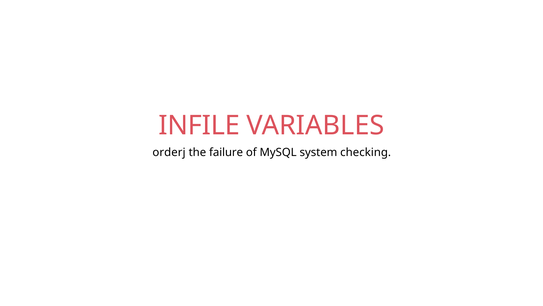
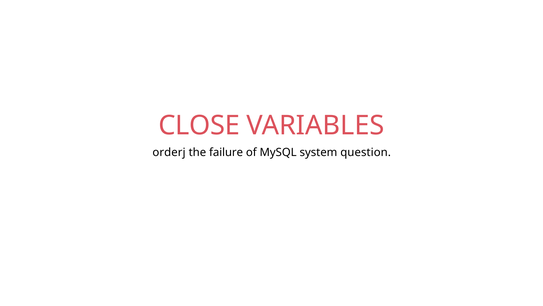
INFILE: INFILE -> CLOSE (199, 125)
checking: checking -> question (366, 152)
